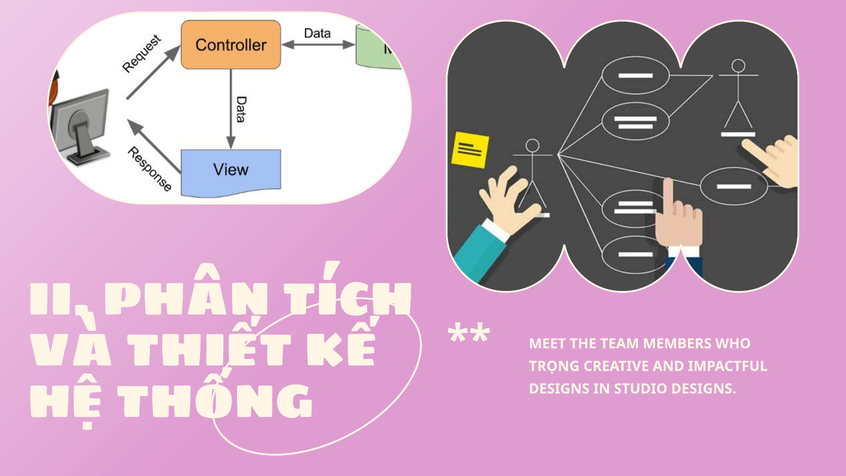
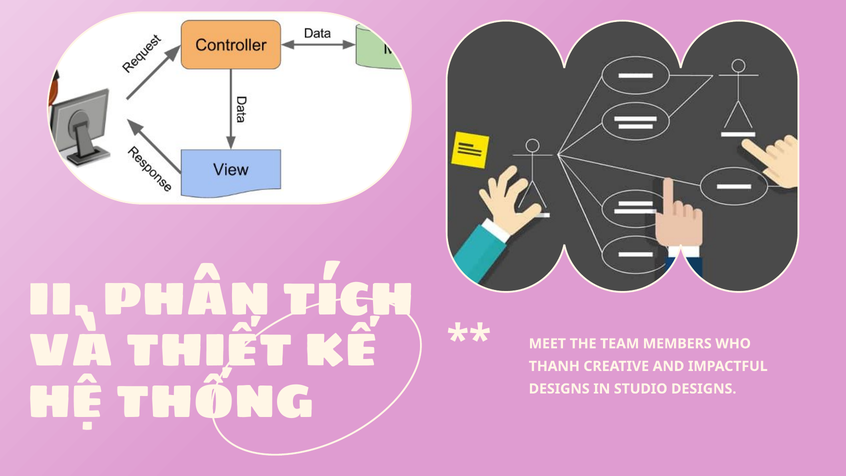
TRỌNG: TRỌNG -> THANH (554, 366)
